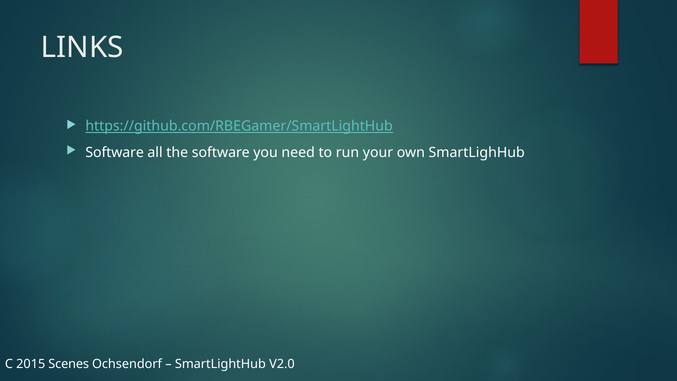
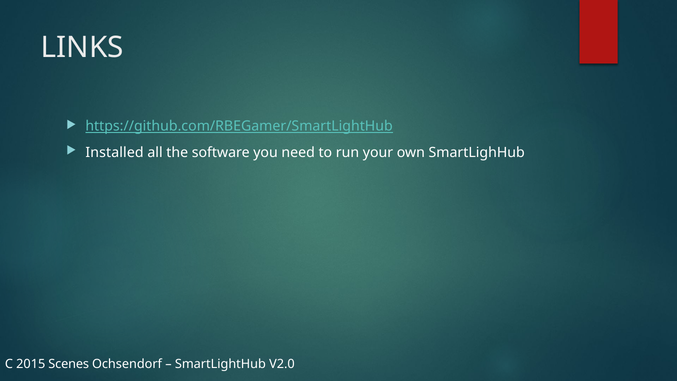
Software: Software -> Installed (115, 152)
